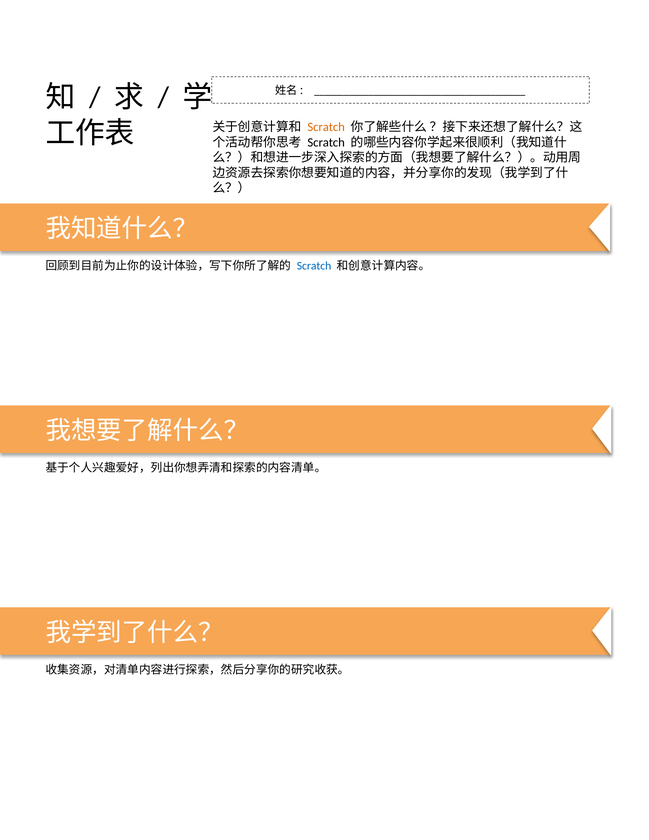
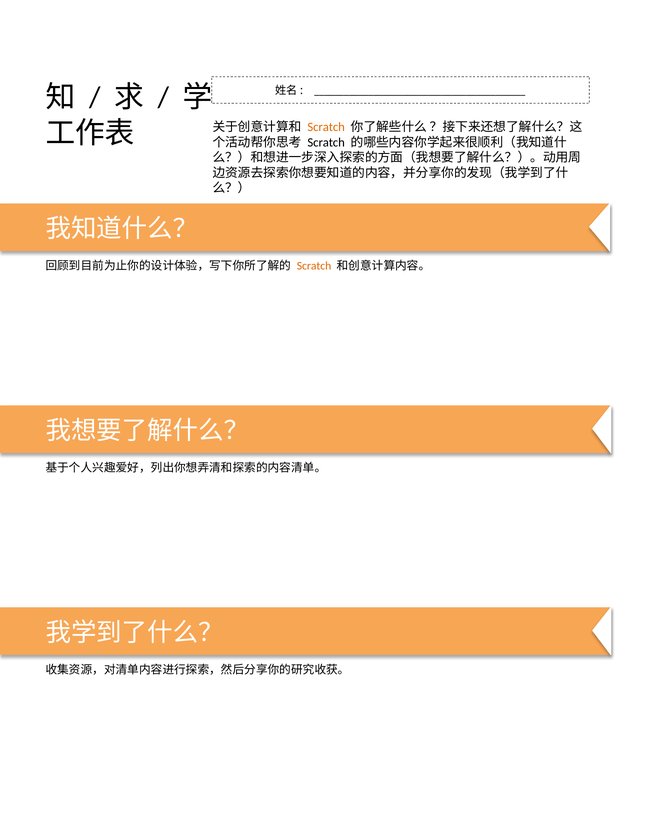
Scratch colour: blue -> orange (314, 266)
